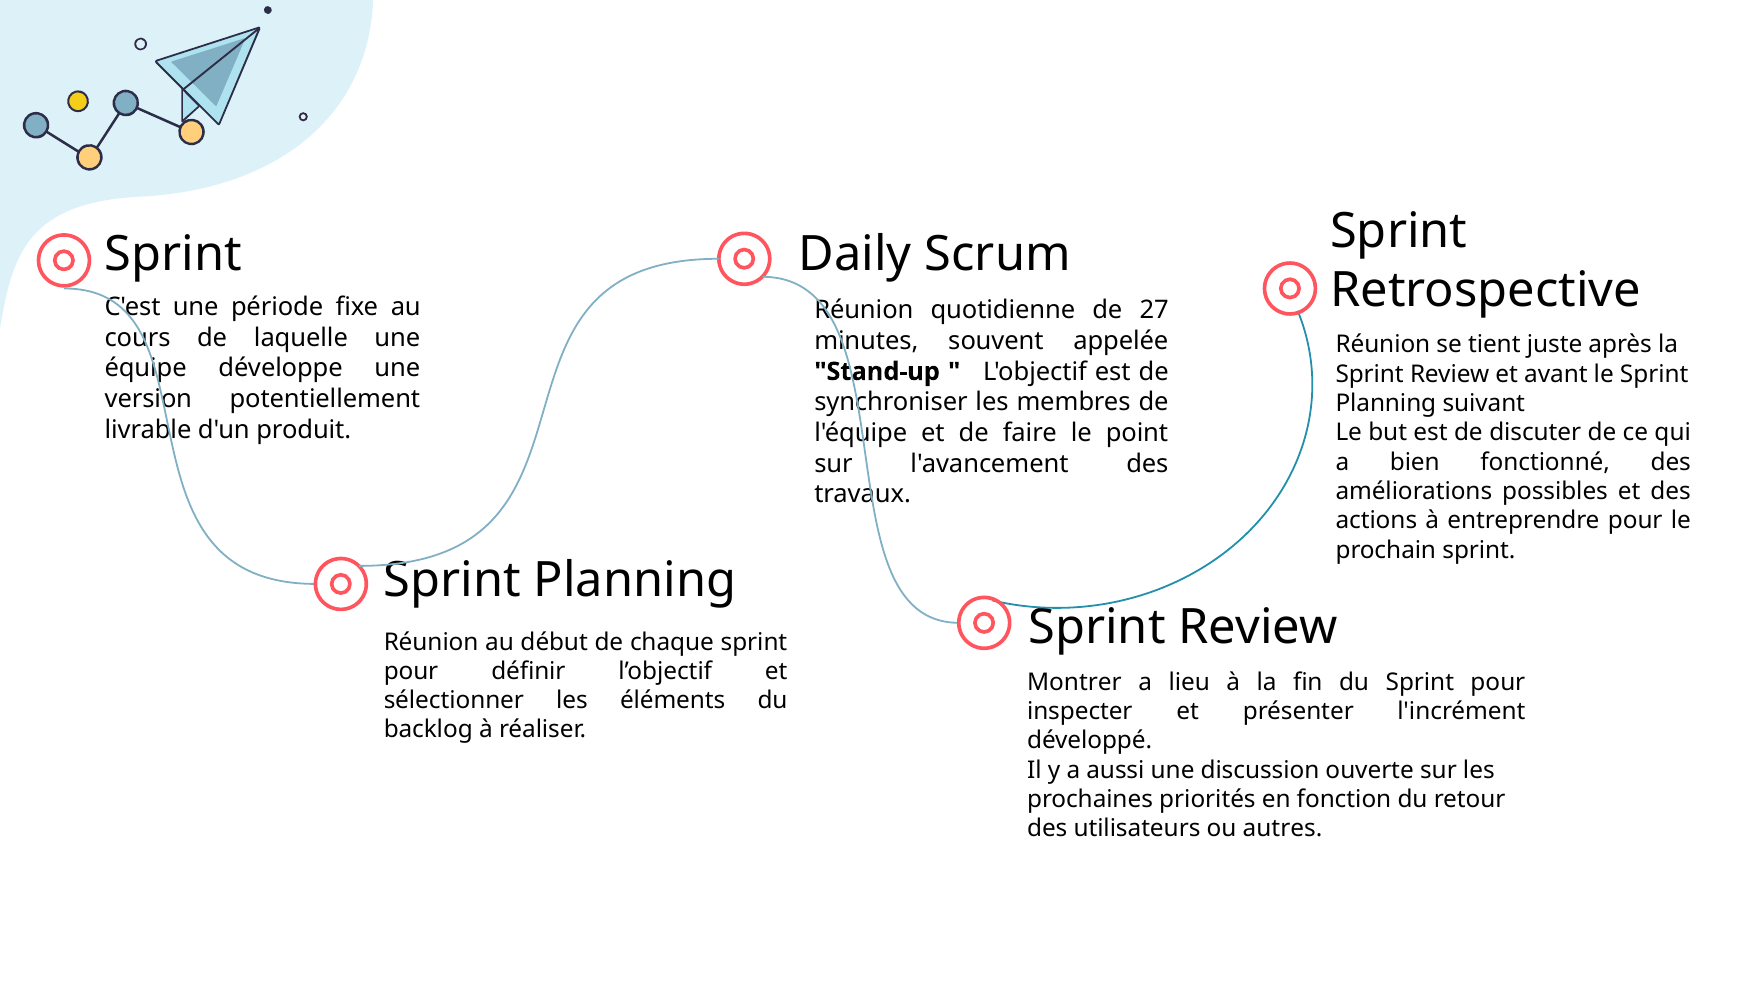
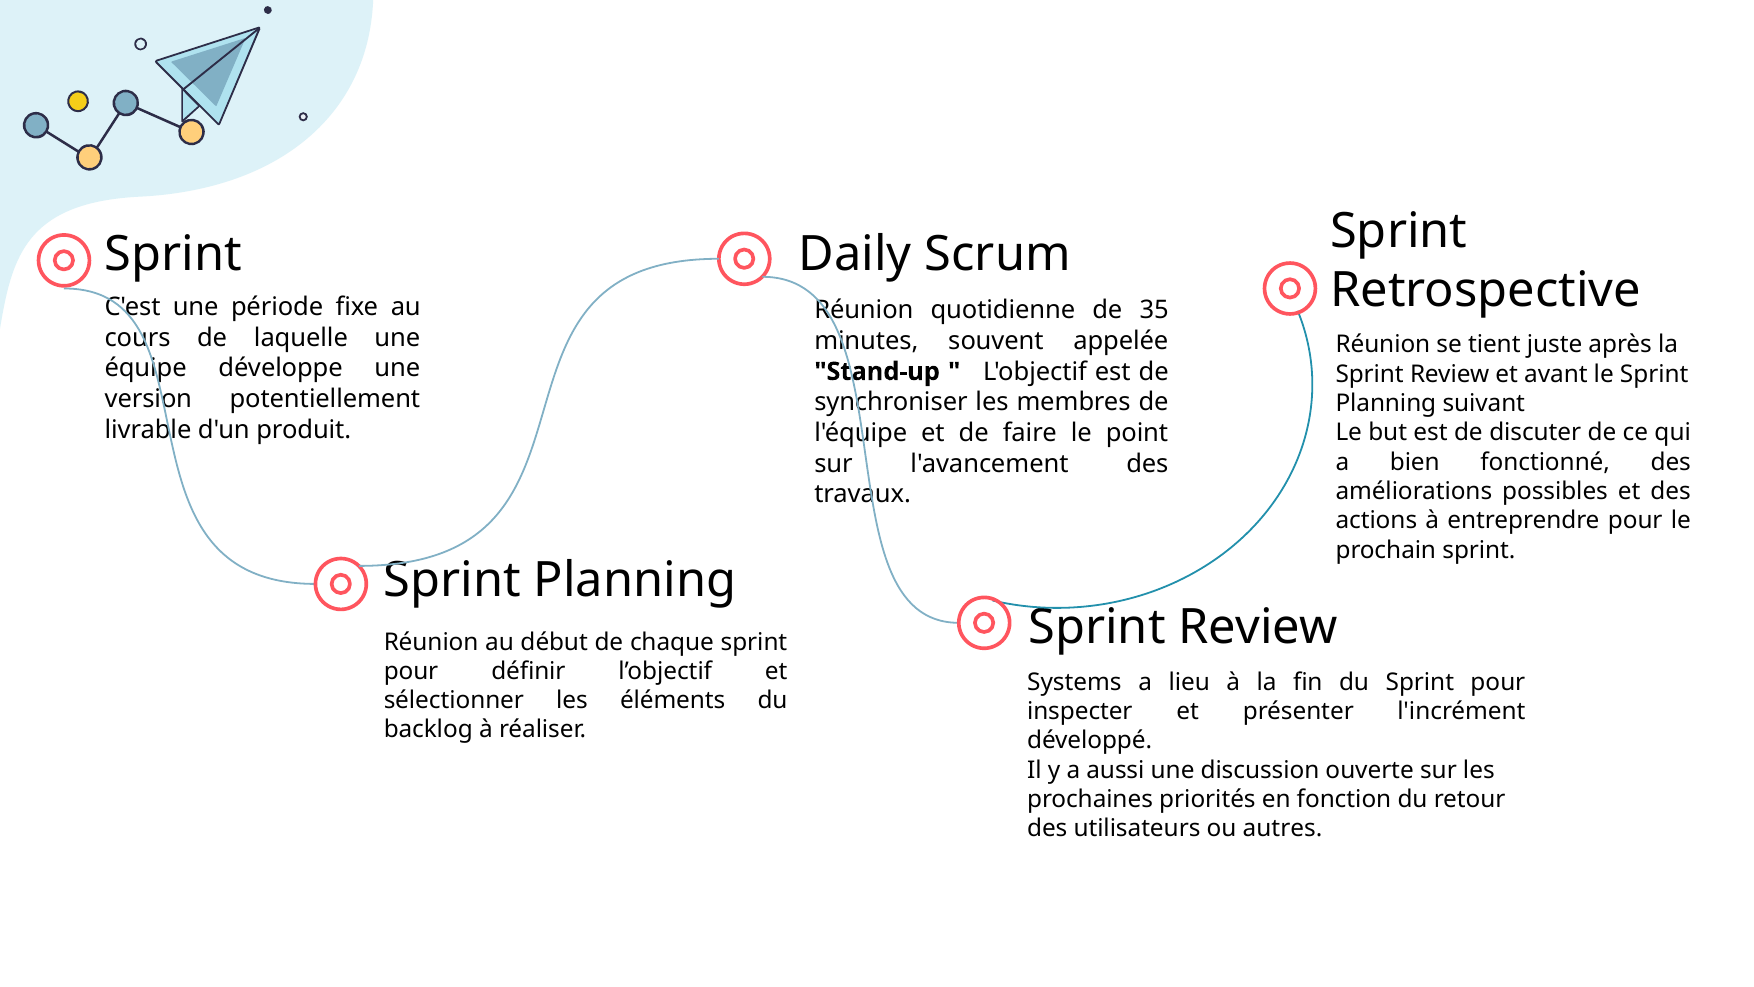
27: 27 -> 35 (1154, 310)
Montrer: Montrer -> Systems (1074, 682)
